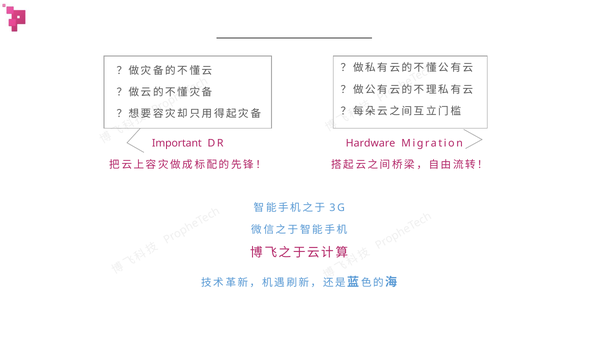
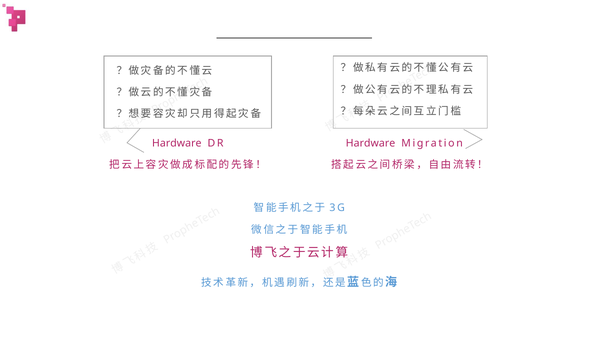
Important: Important -> Hardware (177, 143)
